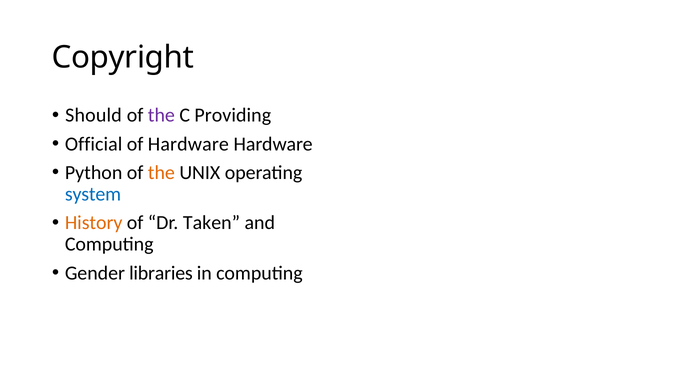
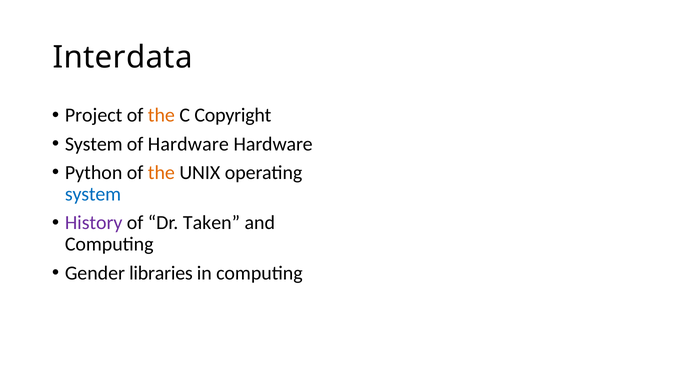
Copyright: Copyright -> Interdata (123, 57)
Should: Should -> Project (94, 115)
the colour: purple -> orange (161, 115)
Providing: Providing -> Copyright (233, 115)
Official: Official -> System (94, 144)
History colour: orange -> purple (94, 223)
